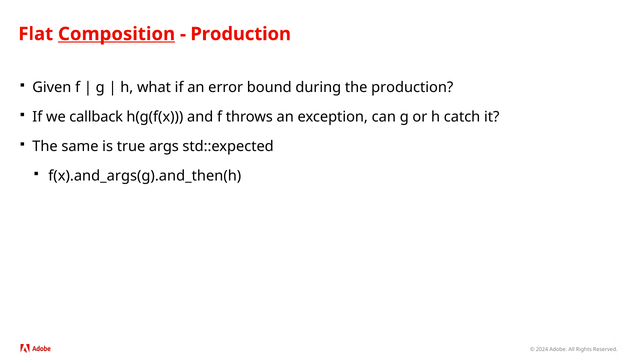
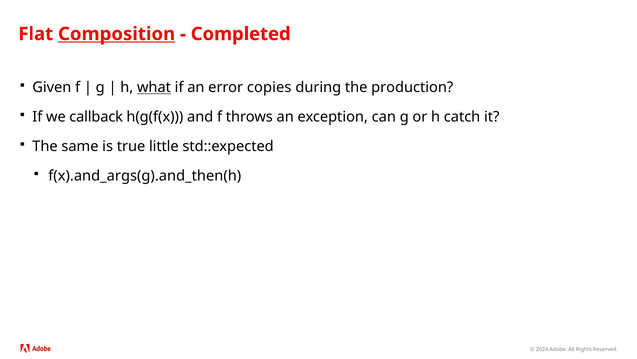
Production: Production -> Completed (241, 34)
what underline: none -> present (154, 87)
bound: bound -> copies (269, 87)
args: args -> little (164, 146)
